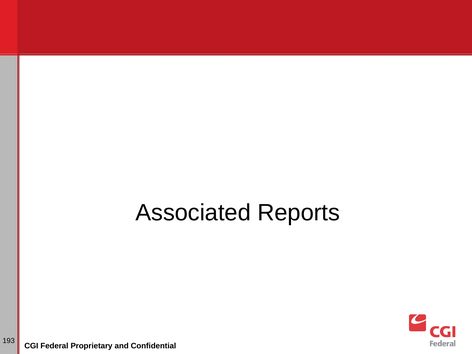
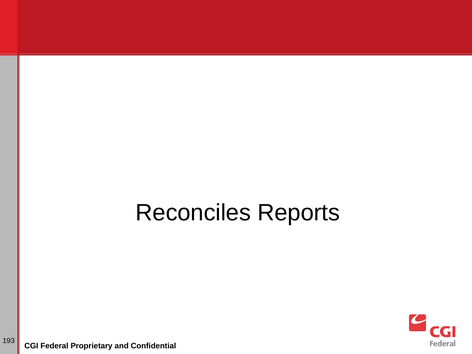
Associated: Associated -> Reconciles (193, 213)
